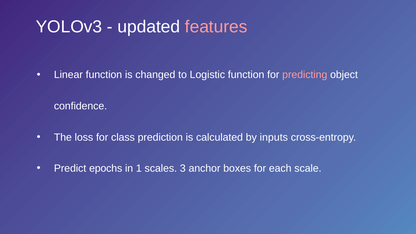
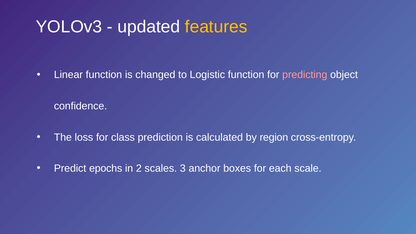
features colour: pink -> yellow (216, 27)
inputs: inputs -> region (274, 137)
1: 1 -> 2 (139, 169)
